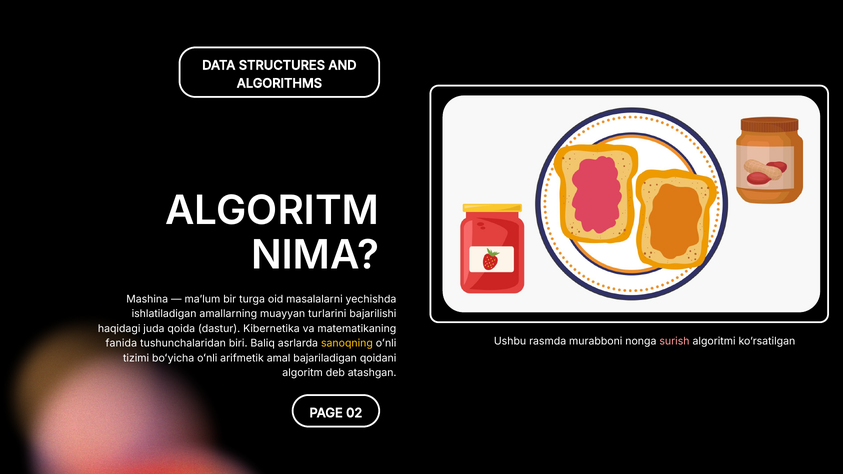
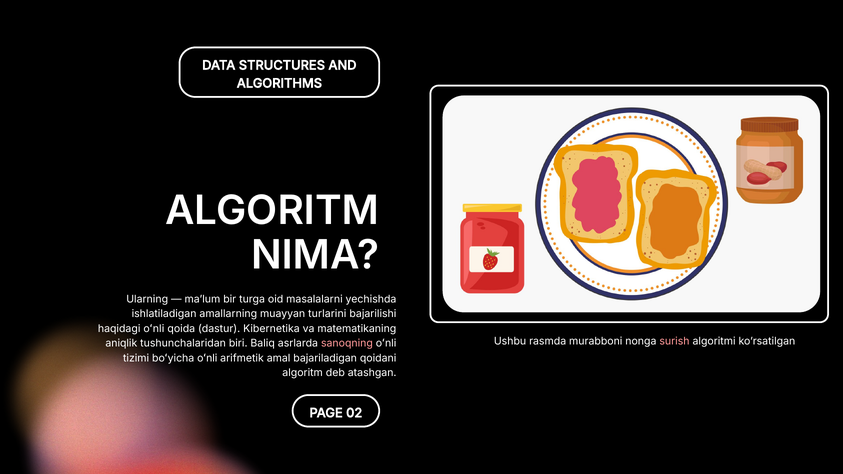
Mashina: Mashina -> Ularning (147, 299)
haqidagi juda: juda -> oʻnli (154, 329)
fanida: fanida -> aniqlik (121, 343)
sanoqning colour: yellow -> pink (347, 343)
